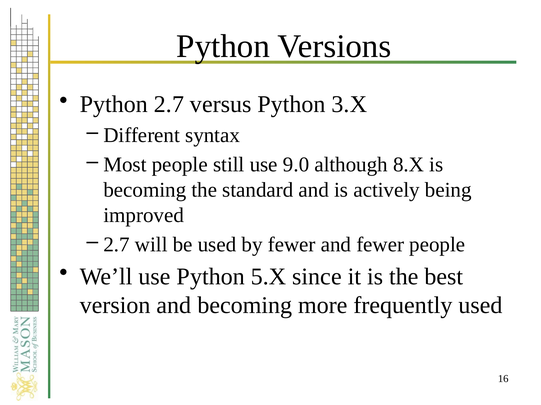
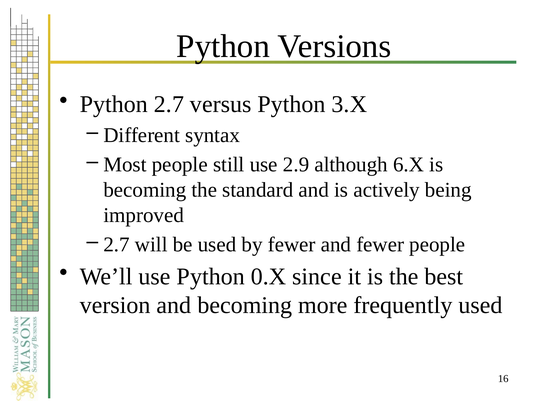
9.0: 9.0 -> 2.9 (296, 165)
8.X: 8.X -> 6.X (409, 165)
5.X: 5.X -> 0.X (269, 277)
